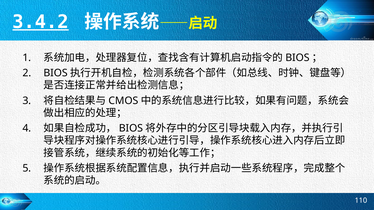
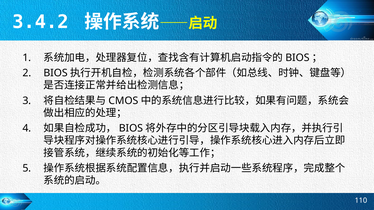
3.4.2 underline: present -> none (41, 22)
